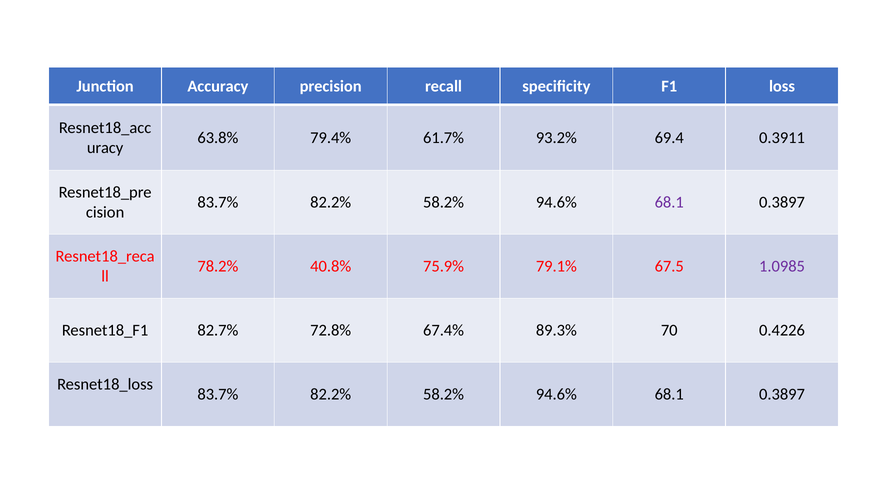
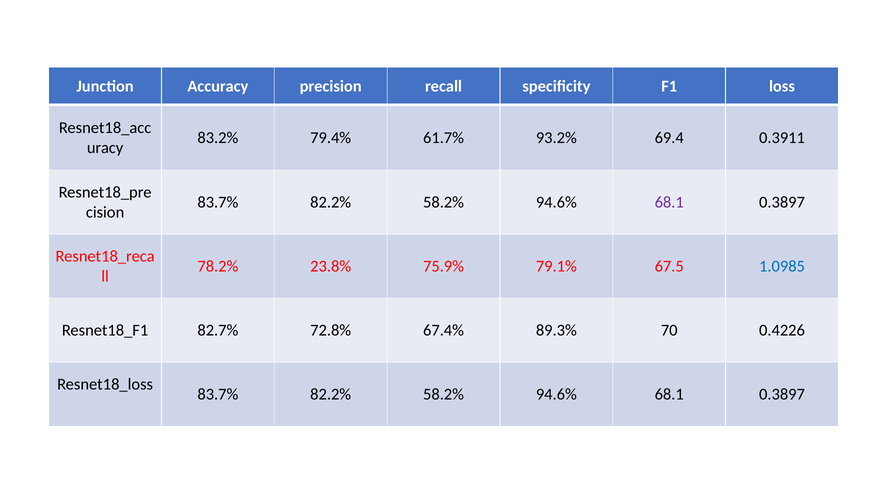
63.8%: 63.8% -> 83.2% (218, 138)
40.8%: 40.8% -> 23.8% (331, 266)
1.0985 colour: purple -> blue (782, 266)
